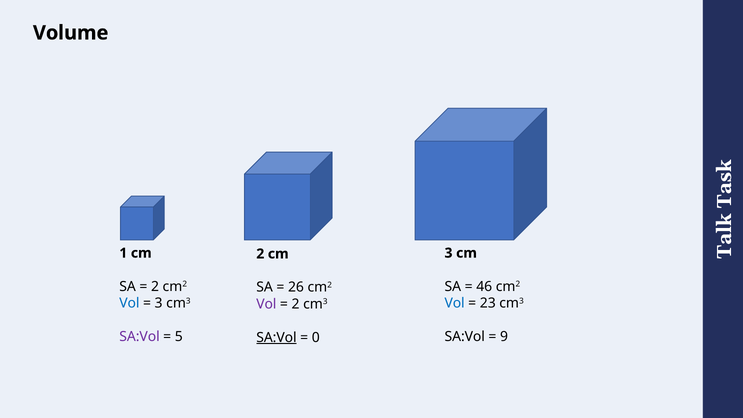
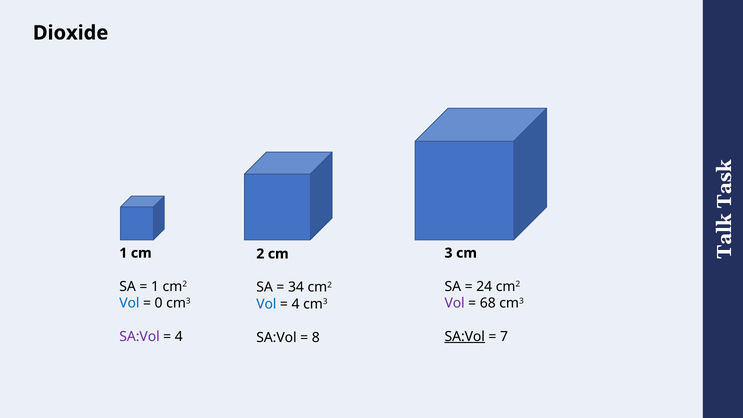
Volume: Volume -> Dioxide (71, 33)
2: 2 -> 1 (155, 286)
46: 46 -> 24 (484, 286)
26: 26 -> 34 (296, 287)
3: 3 -> 0 (159, 303)
Vol colour: blue -> purple (455, 303)
23: 23 -> 68 (488, 303)
Vol colour: purple -> blue (266, 304)
2: 2 -> 4 (296, 304)
5: 5 -> 4 (179, 337)
SA:Vol underline: none -> present (465, 337)
9: 9 -> 7 (504, 337)
SA:Vol underline: present -> none (277, 337)
0: 0 -> 8 (316, 337)
